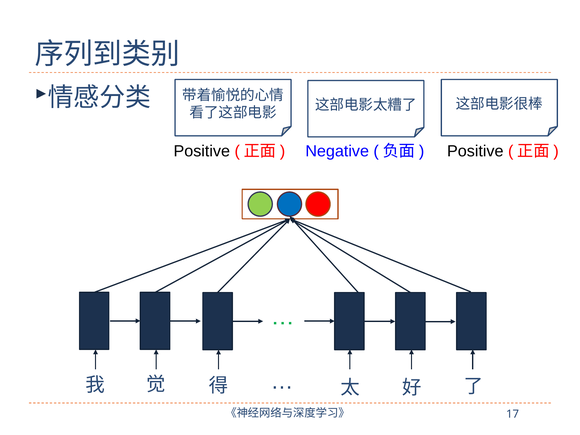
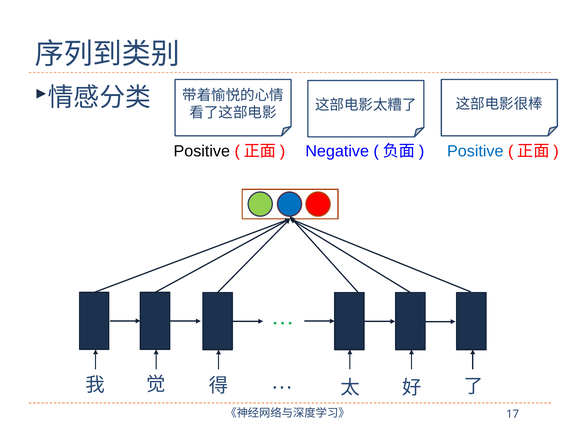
Positive colour: black -> blue (475, 151)
